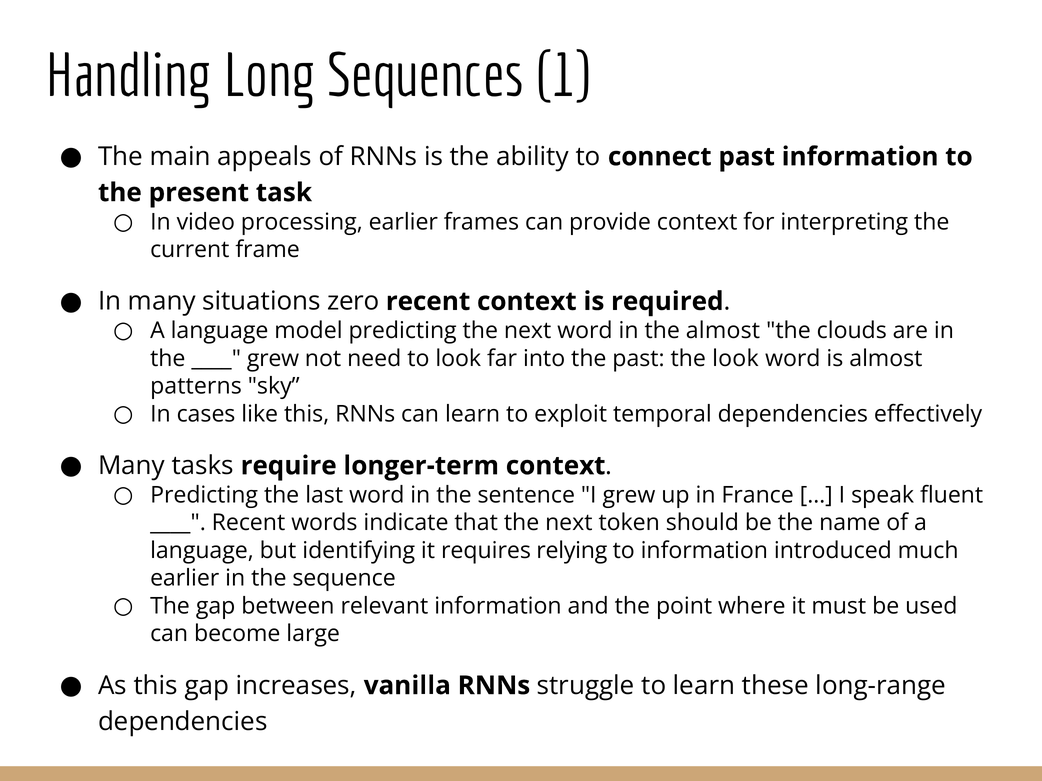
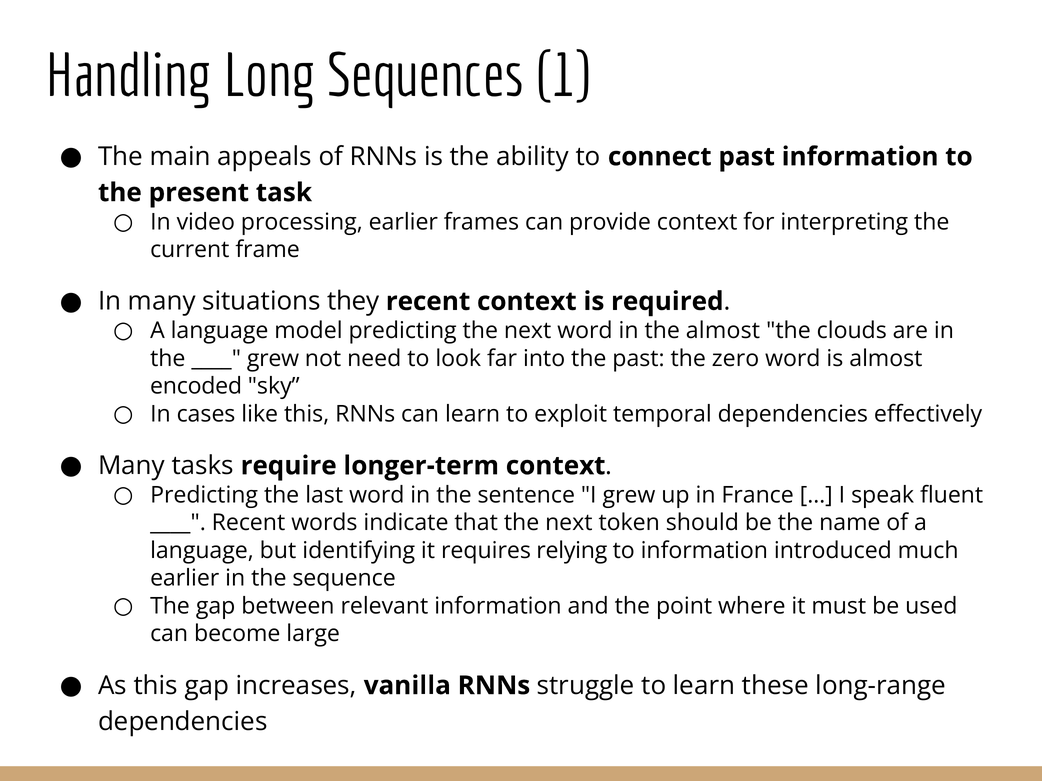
zero: zero -> they (353, 302)
the look: look -> zero (735, 359)
patterns: patterns -> encoded (196, 386)
